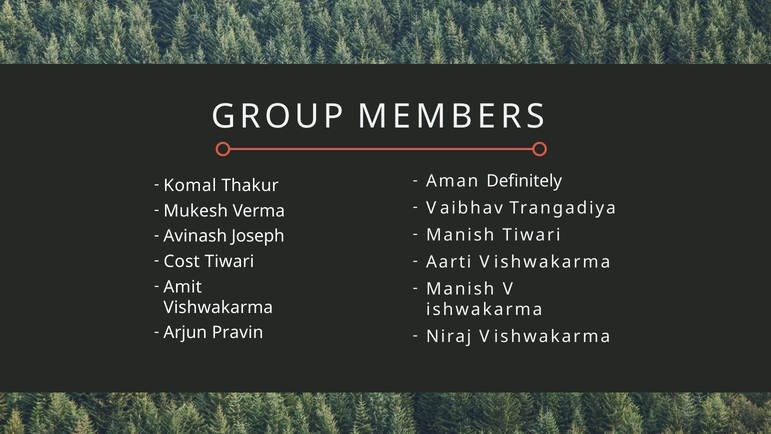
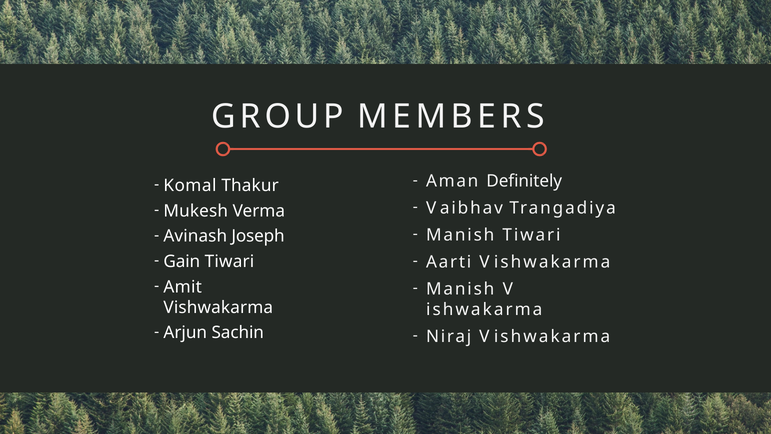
Cost: Cost -> Gain (182, 261)
Pravin: Pravin -> Sachin (238, 333)
